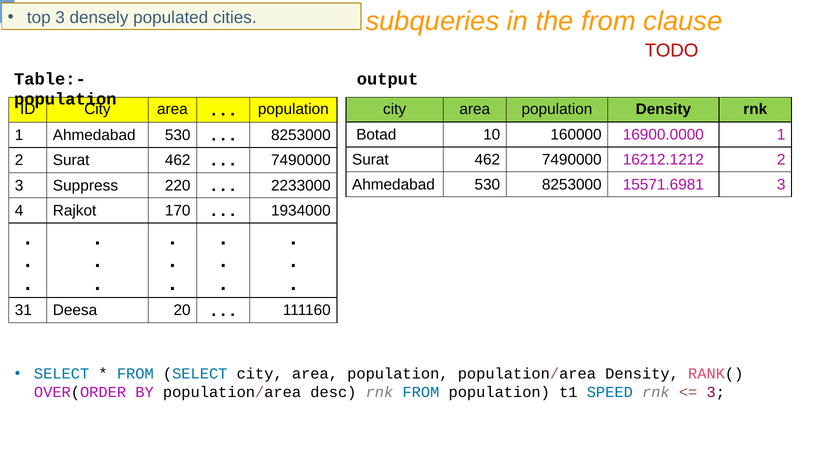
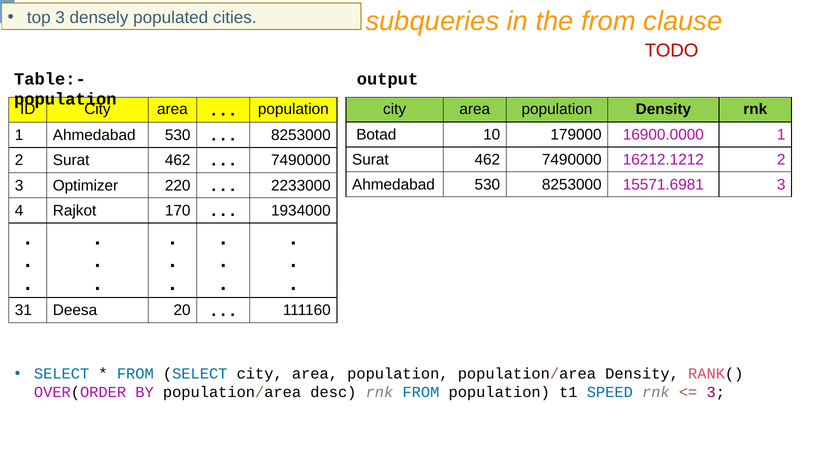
160000: 160000 -> 179000 (576, 135)
Suppress: Suppress -> Optimizer (86, 186)
